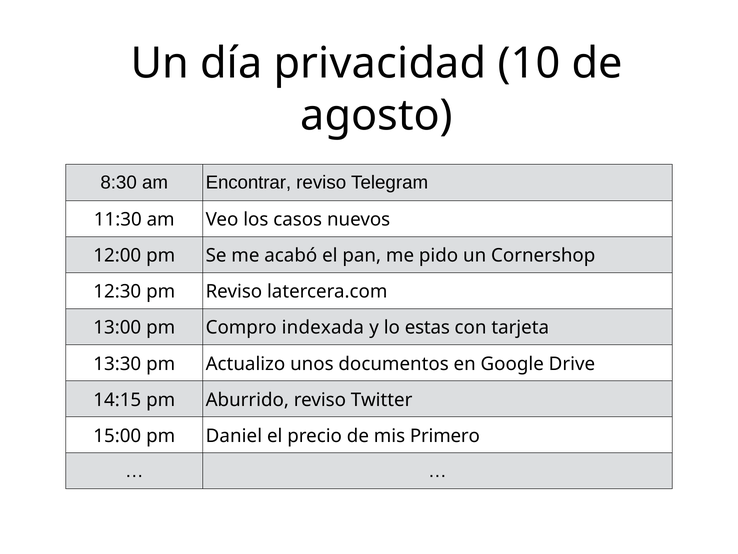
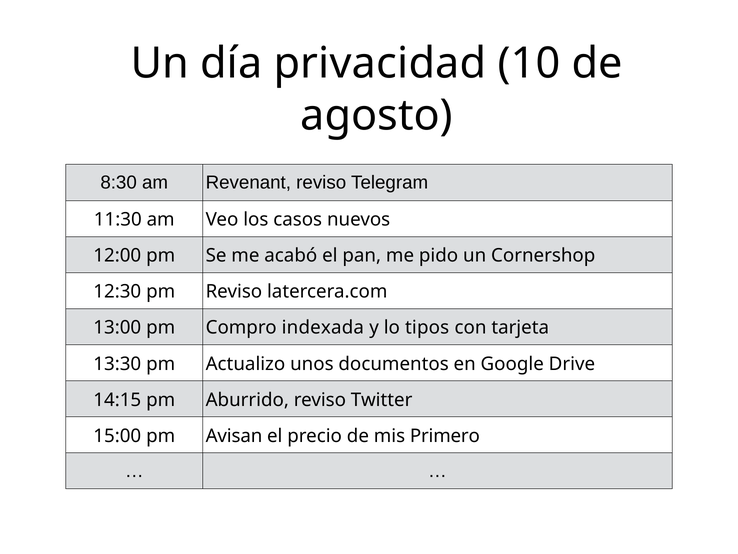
Encontrar: Encontrar -> Revenant (248, 183)
estas: estas -> tipos (427, 327)
Daniel: Daniel -> Avisan (234, 436)
